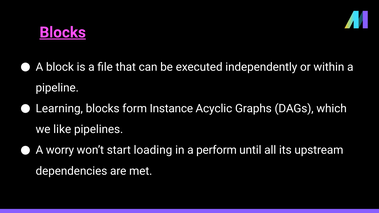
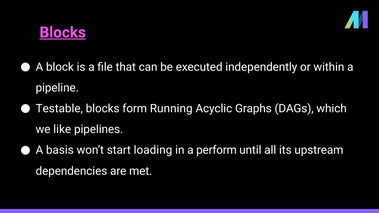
Learning: Learning -> Testable (59, 109)
Instance: Instance -> Running (171, 109)
worry: worry -> basis (60, 150)
